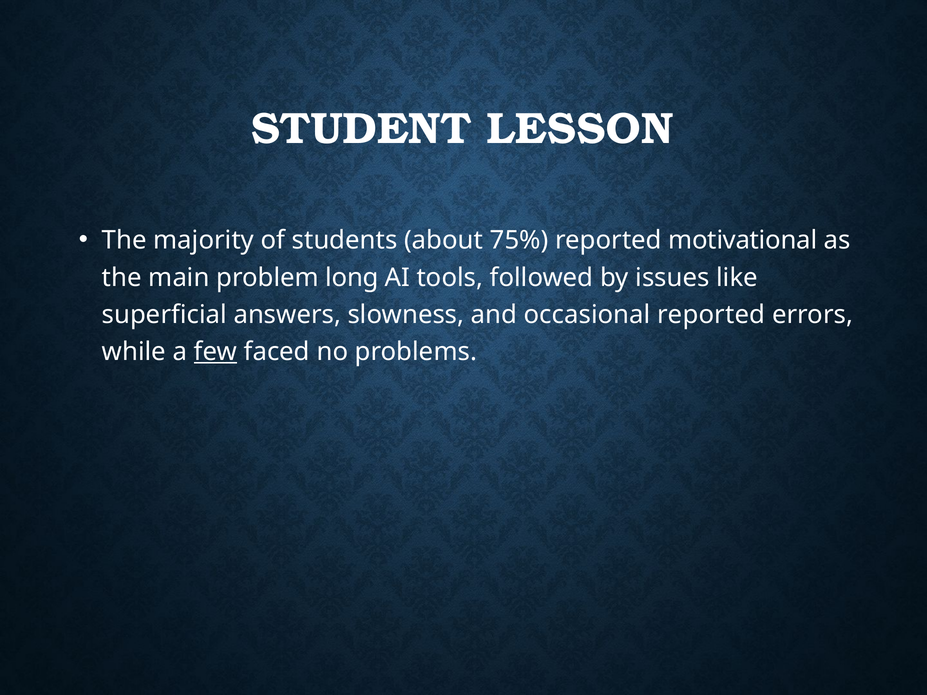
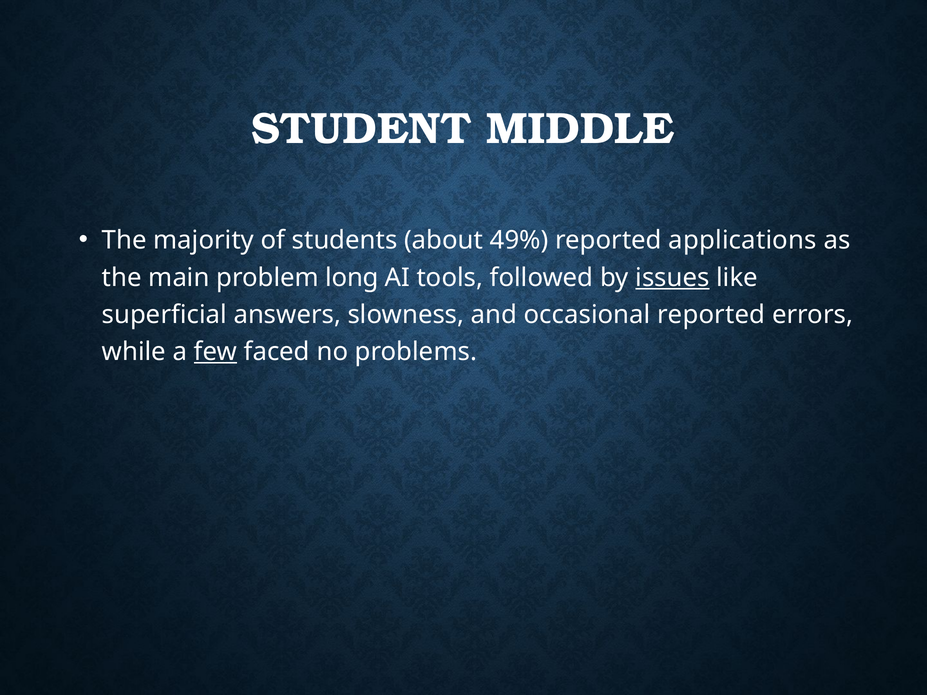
LESSON: LESSON -> MIDDLE (580, 129)
75%: 75% -> 49% (519, 241)
motivational: motivational -> applications (743, 241)
issues underline: none -> present (672, 278)
